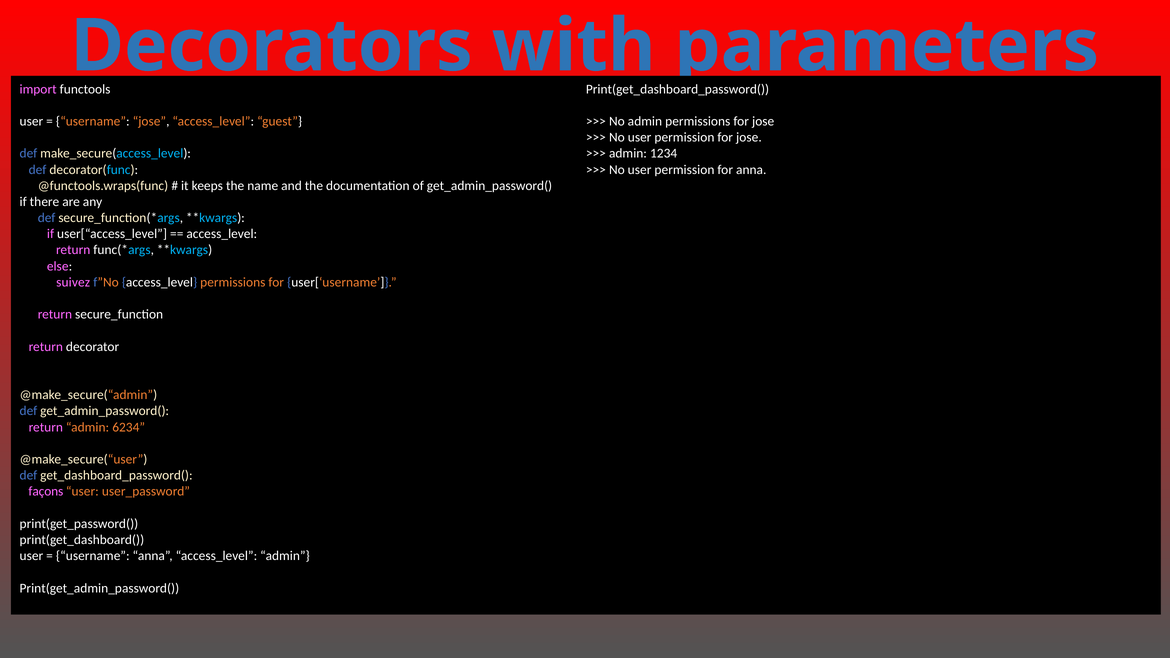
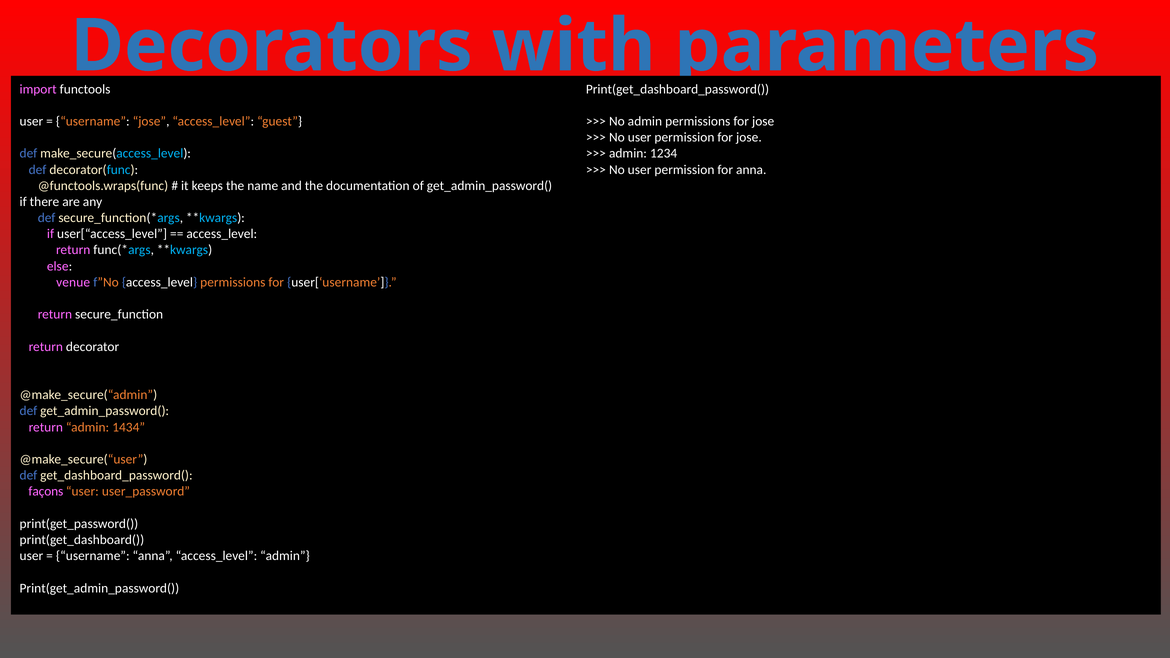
suivez: suivez -> venue (73, 282)
6234: 6234 -> 1434 (129, 427)
